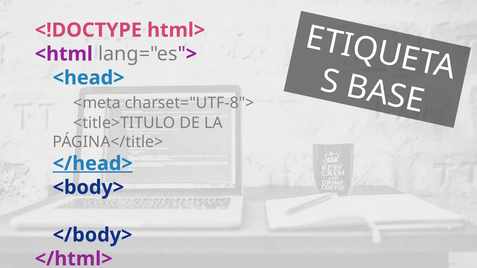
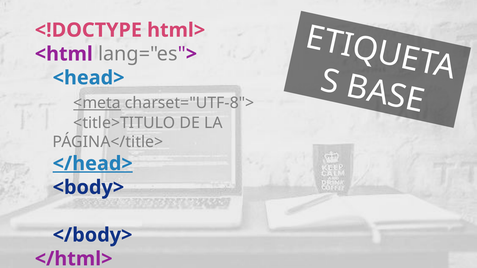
<meta underline: none -> present (97, 103)
